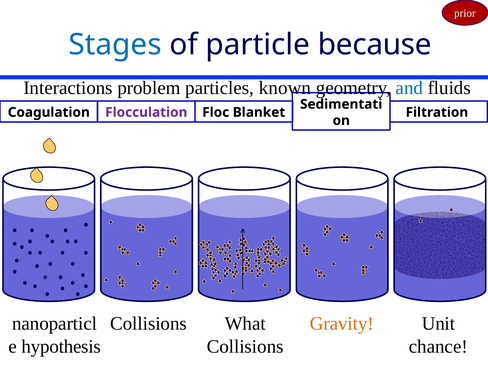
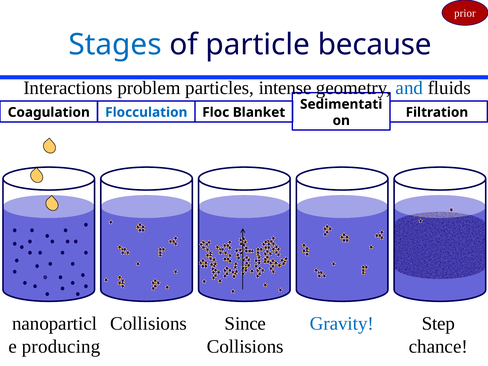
known: known -> intense (285, 88)
Flocculation colour: purple -> blue (146, 112)
What: What -> Since (245, 324)
Gravity colour: orange -> blue (342, 324)
Unit: Unit -> Step (438, 324)
hypothesis: hypothesis -> producing (61, 346)
